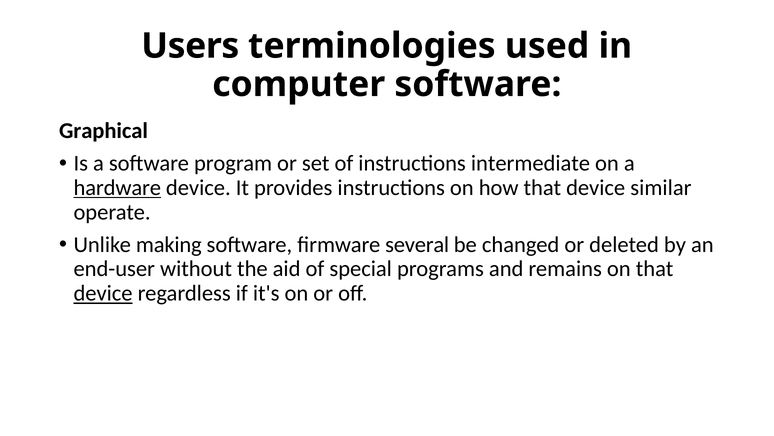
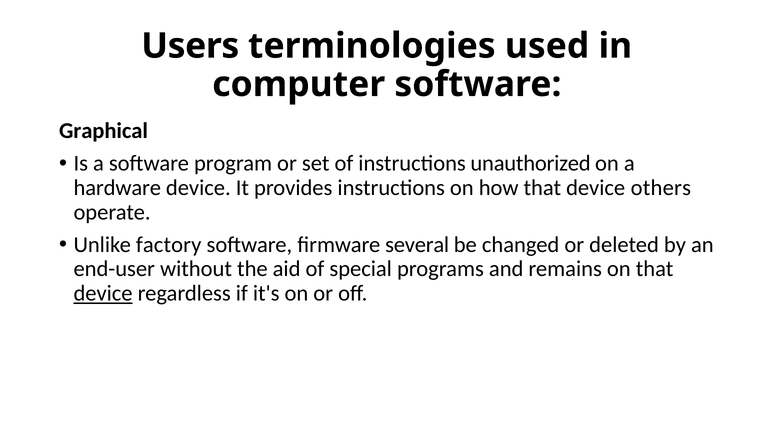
intermediate: intermediate -> unauthorized (531, 163)
hardware underline: present -> none (117, 188)
similar: similar -> others (661, 188)
making: making -> factory (169, 244)
